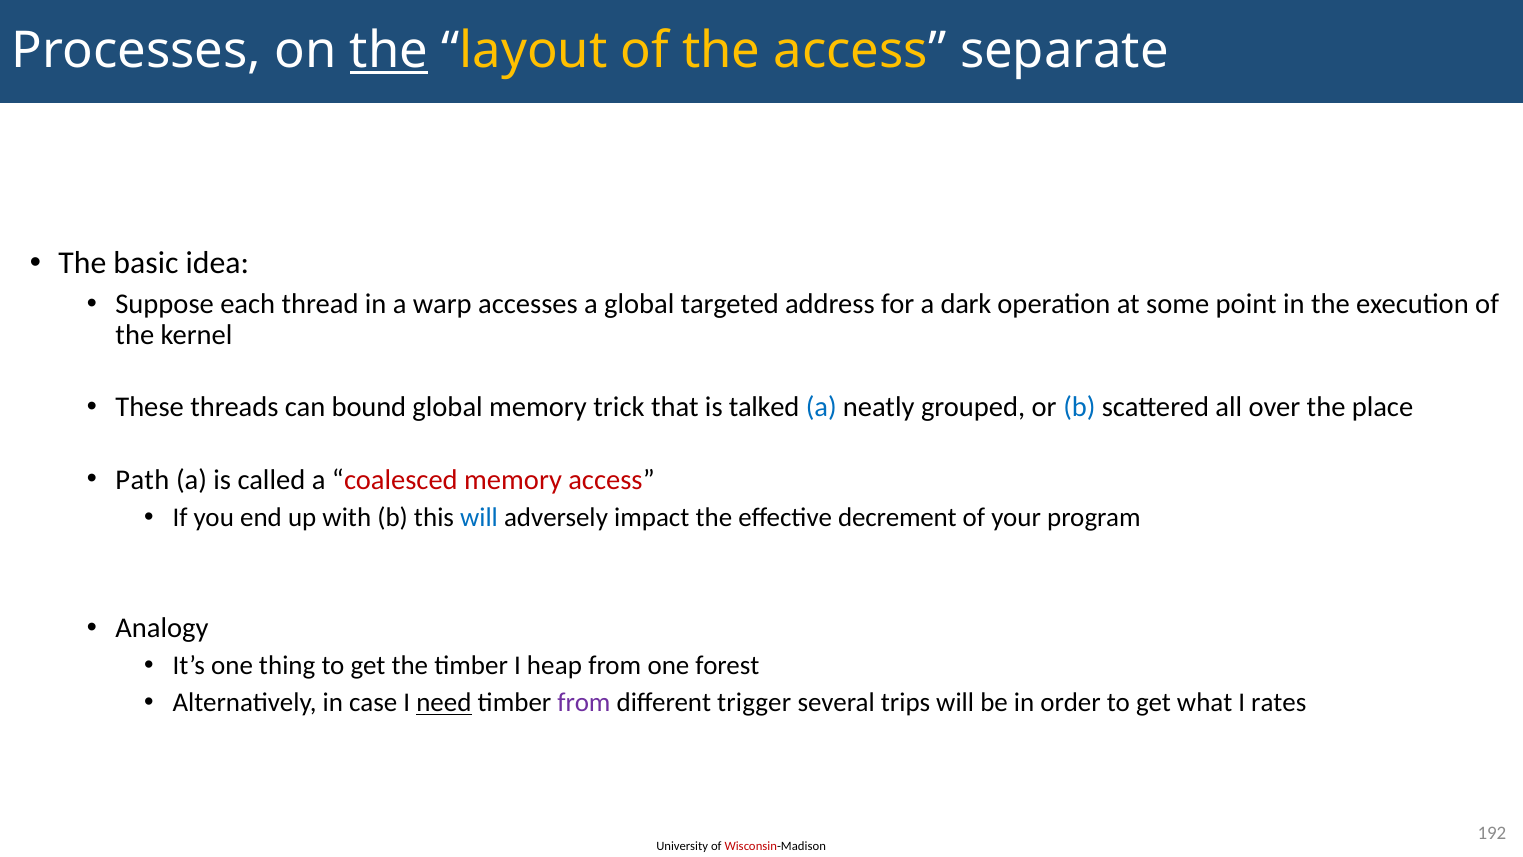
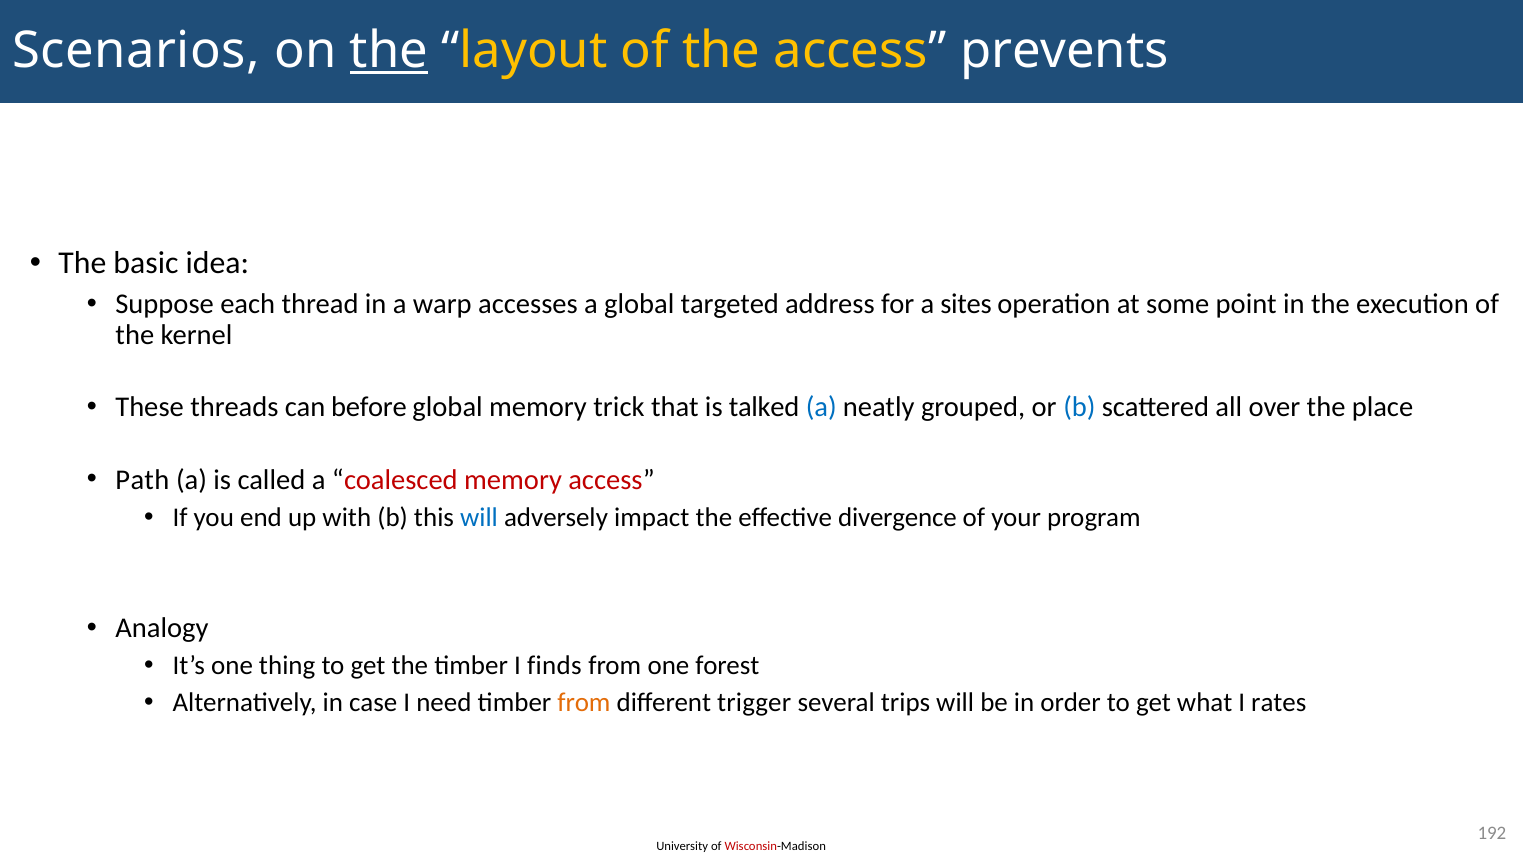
Processes: Processes -> Scenarios (136, 51)
separate: separate -> prevents (1064, 51)
dark: dark -> sites (966, 304)
bound: bound -> before (369, 407)
decrement: decrement -> divergence (897, 517)
heap: heap -> finds (554, 665)
need underline: present -> none (444, 703)
from colour: purple -> orange (584, 703)
